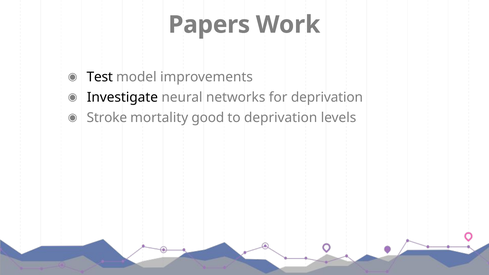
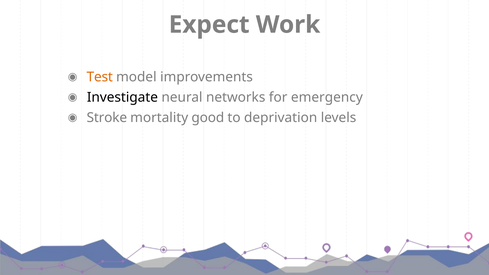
Papers: Papers -> Expect (209, 25)
Test colour: black -> orange (100, 77)
for deprivation: deprivation -> emergency (327, 97)
